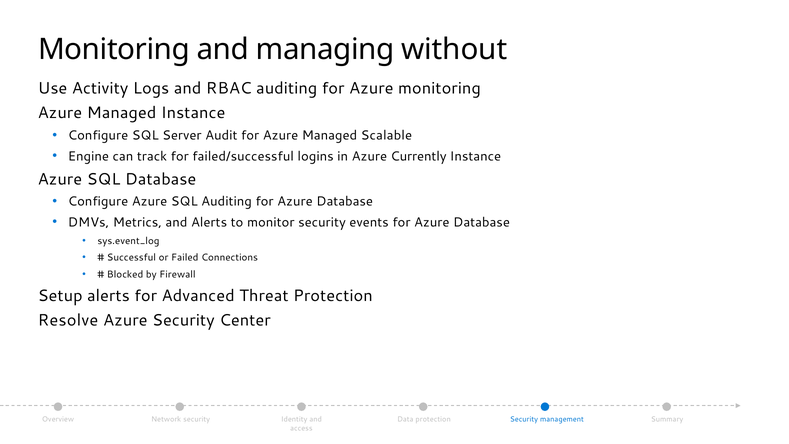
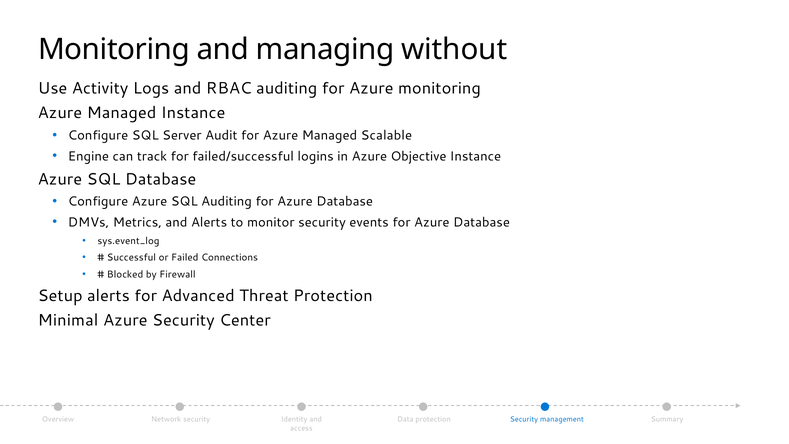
Currently: Currently -> Objective (419, 156)
Resolve: Resolve -> Minimal (68, 320)
